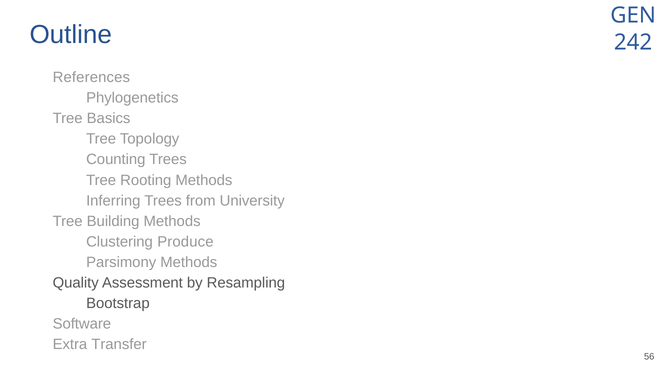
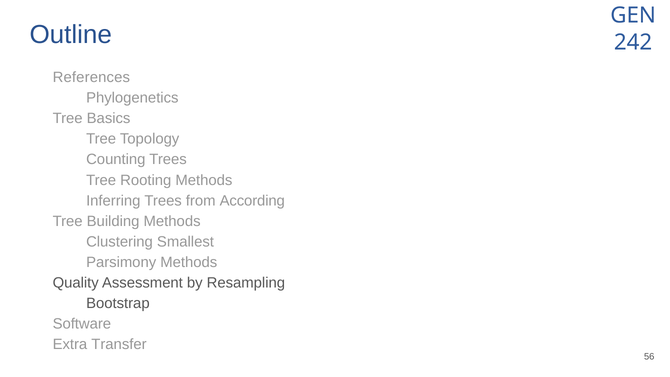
University: University -> According (252, 201)
Produce: Produce -> Smallest (185, 242)
